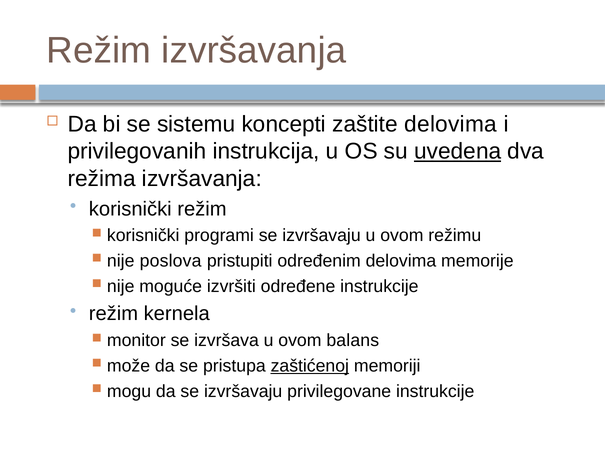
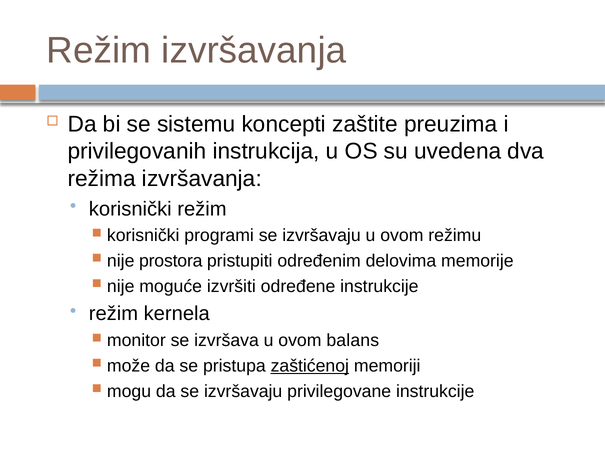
zaštite delovima: delovima -> preuzima (451, 124)
uvedena underline: present -> none (458, 151)
poslova: poslova -> prostora (171, 261)
